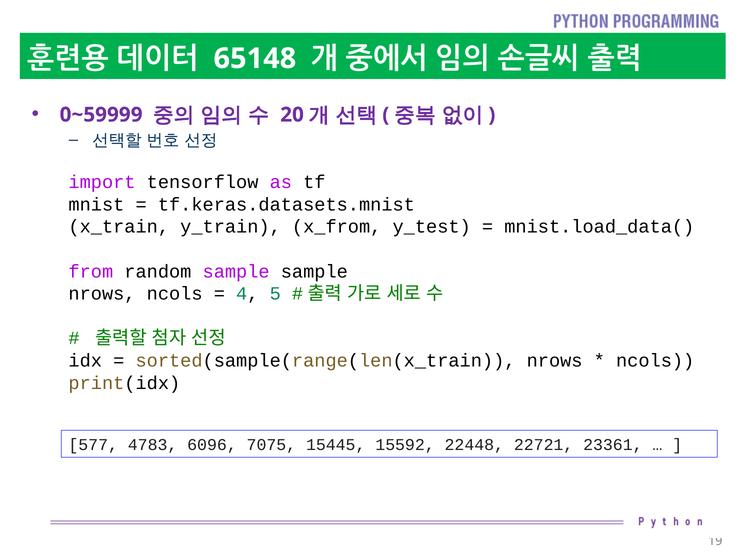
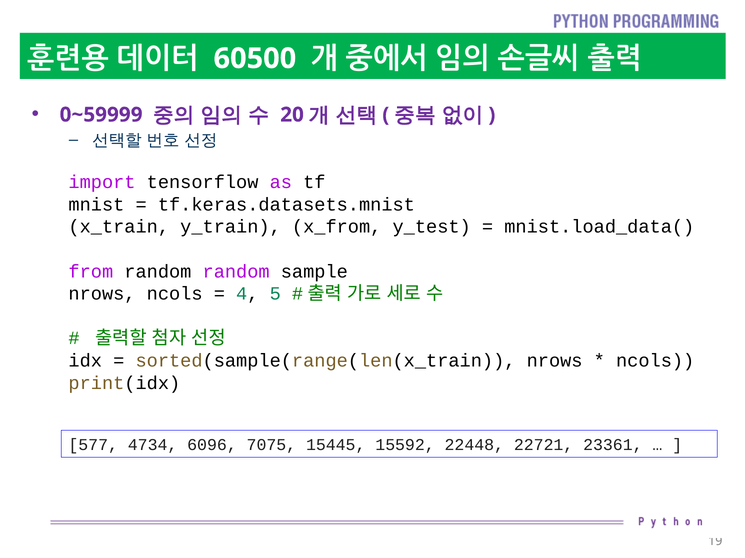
65148: 65148 -> 60500 (255, 59)
random sample: sample -> random (236, 272)
4783: 4783 -> 4734 (153, 445)
